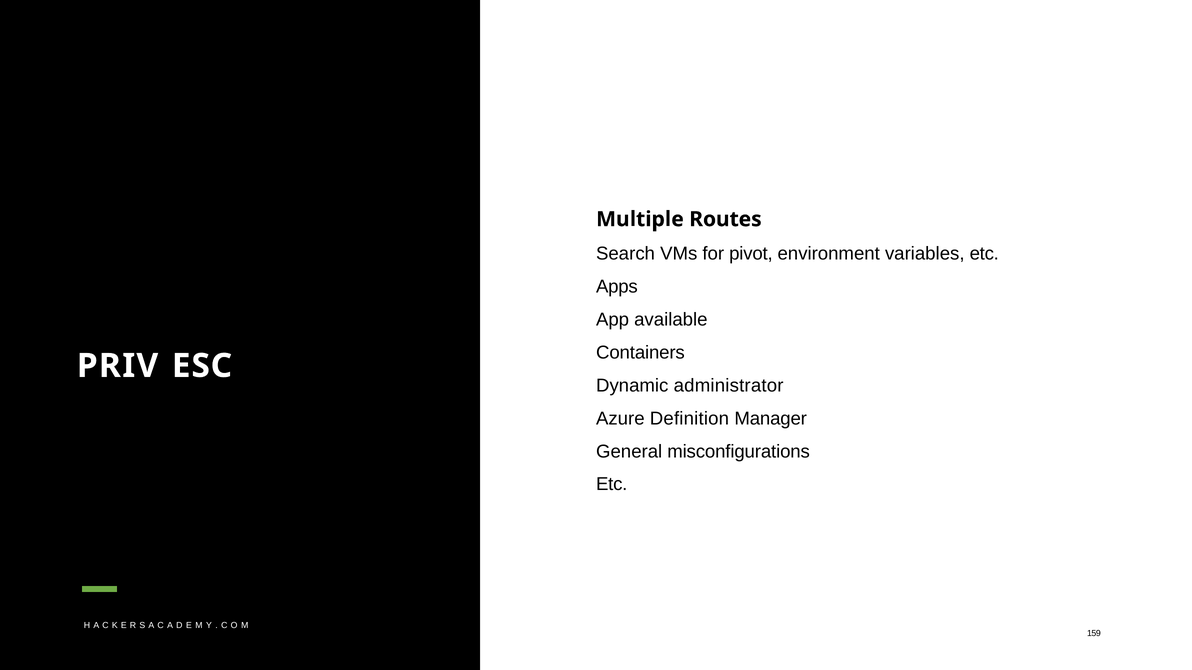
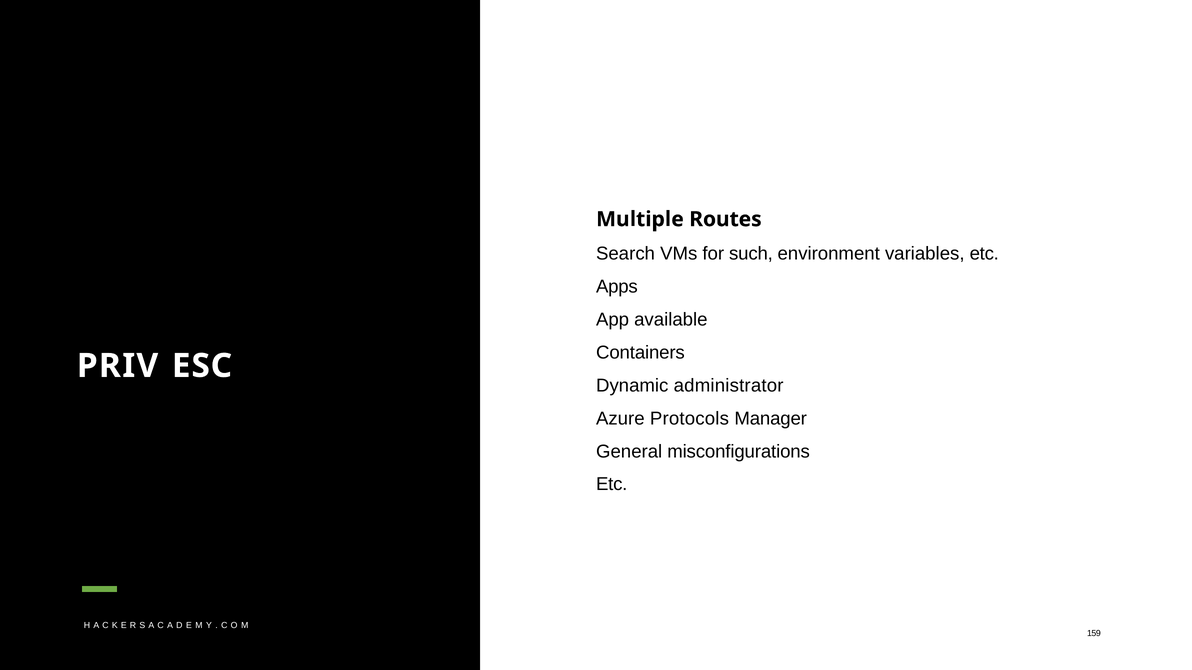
pivot: pivot -> such (751, 254)
Definition: Definition -> Protocols (689, 419)
